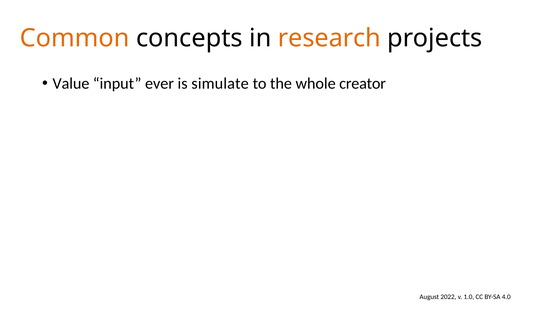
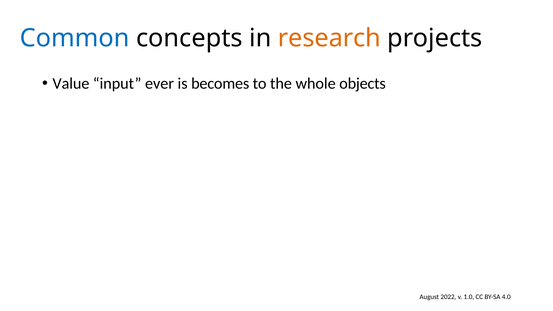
Common colour: orange -> blue (75, 38)
simulate: simulate -> becomes (220, 84)
creator: creator -> objects (363, 84)
